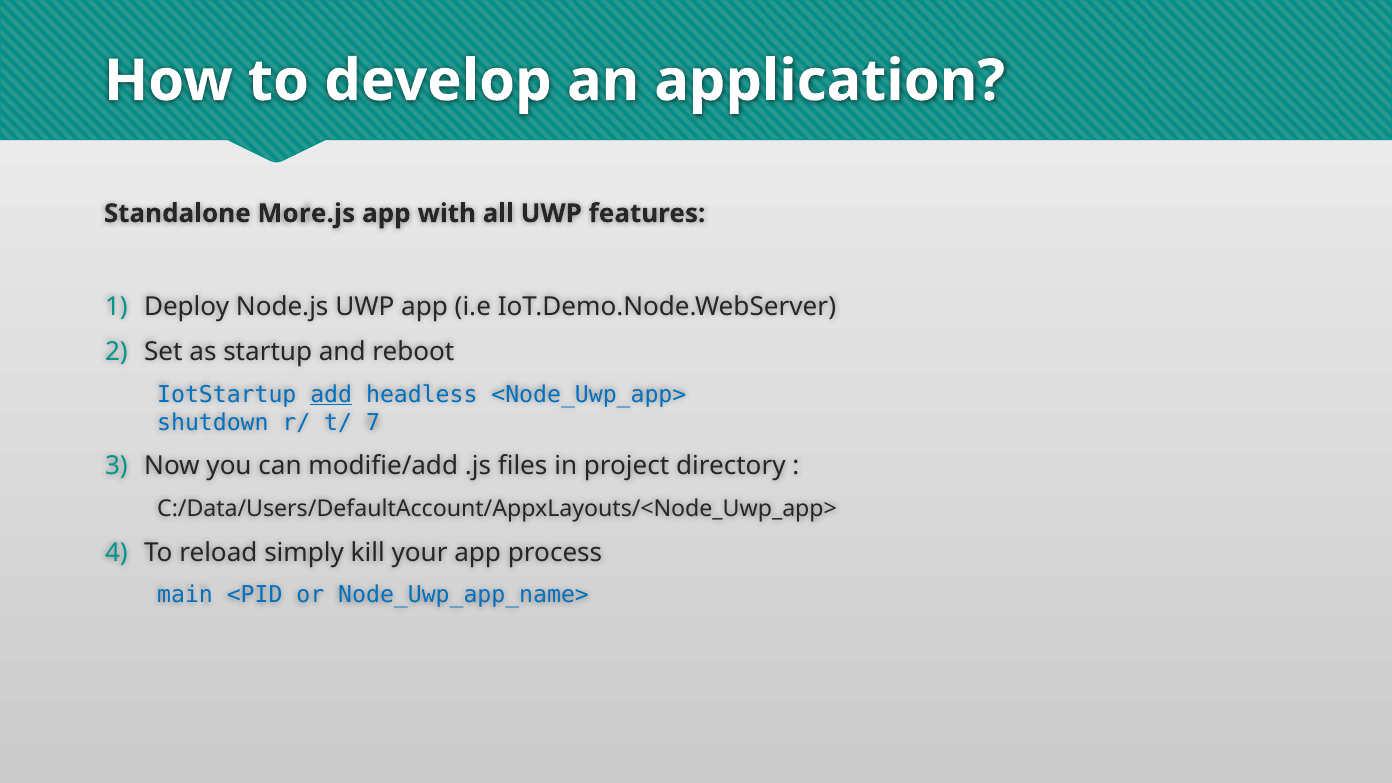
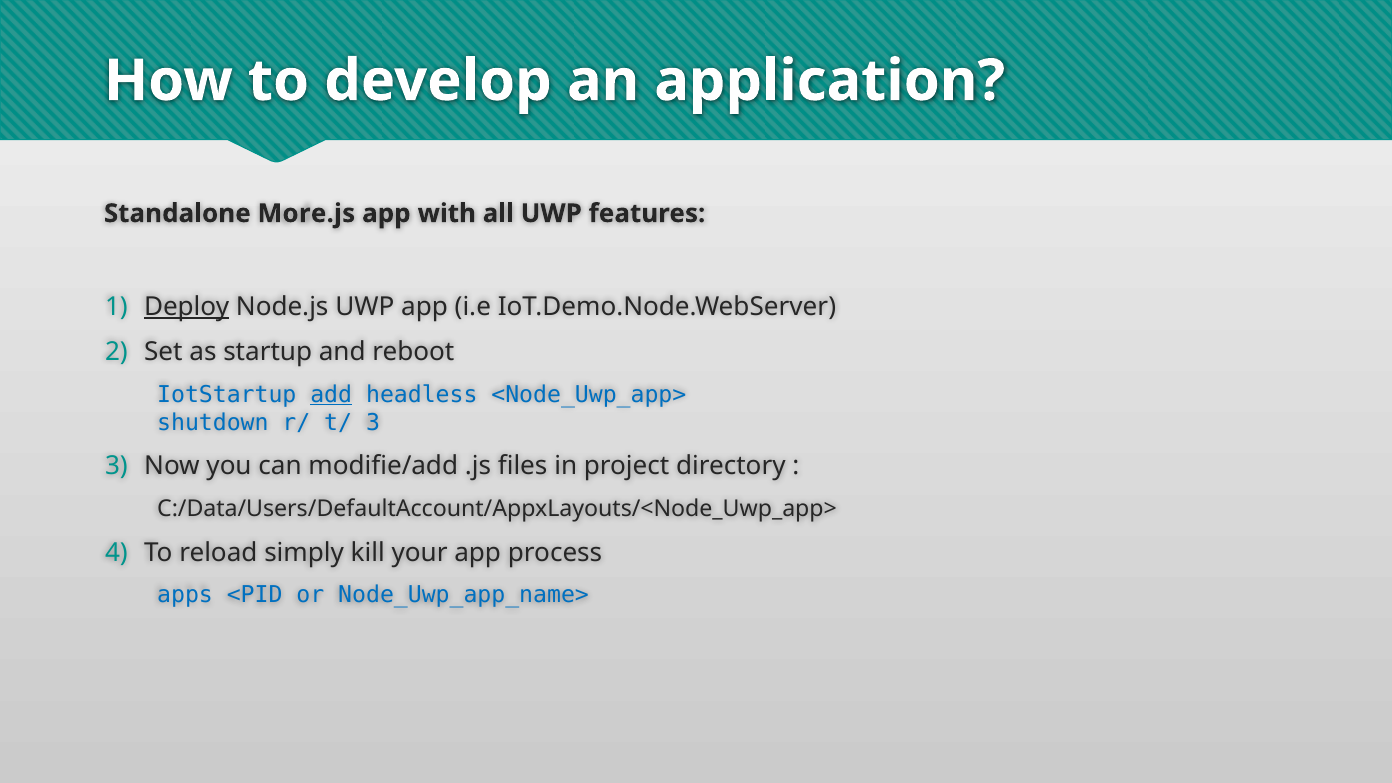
Deploy underline: none -> present (187, 307)
t/ 7: 7 -> 3 (373, 423)
main: main -> apps (185, 595)
